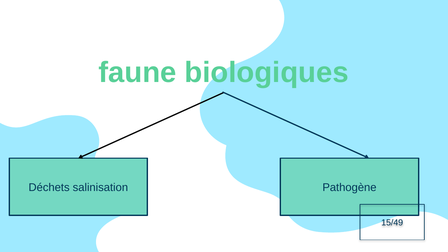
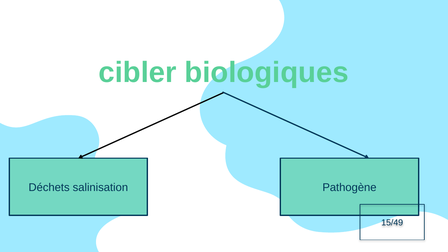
faune: faune -> cibler (137, 73)
